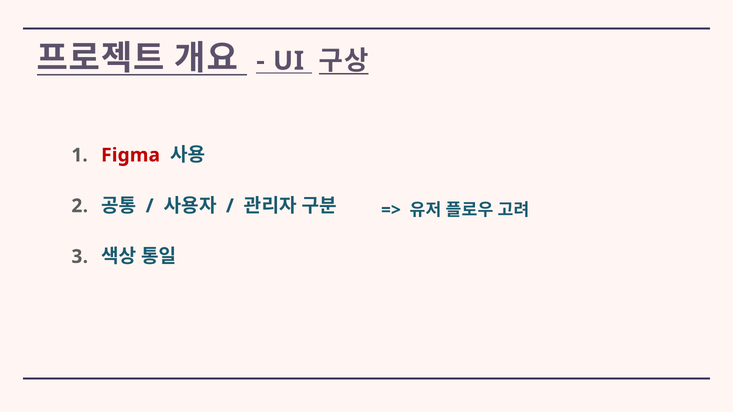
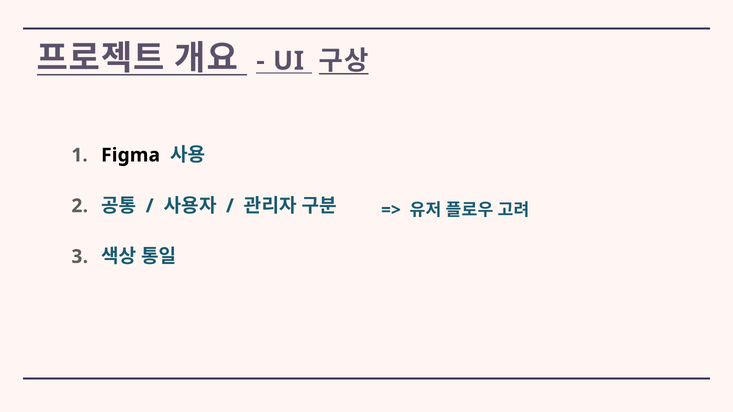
Figma colour: red -> black (131, 155)
